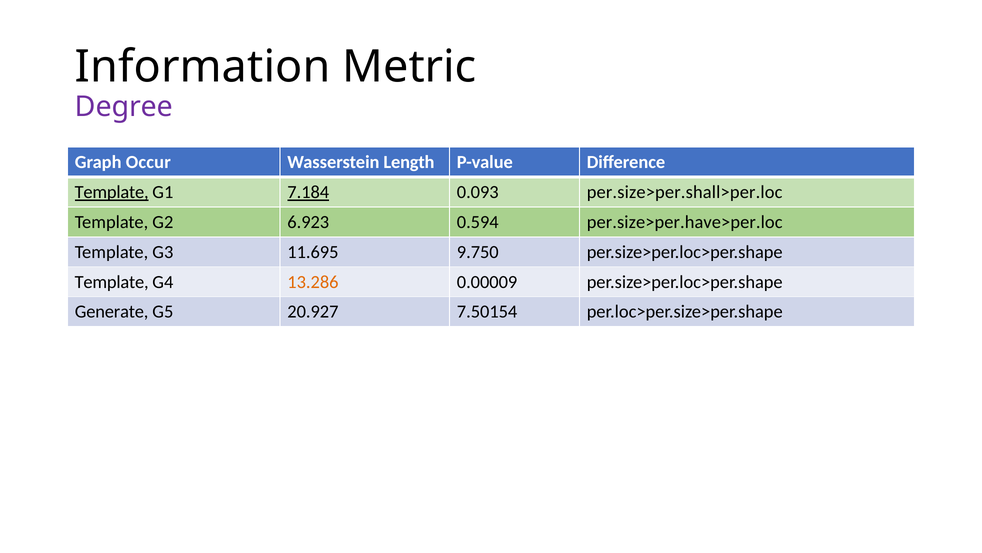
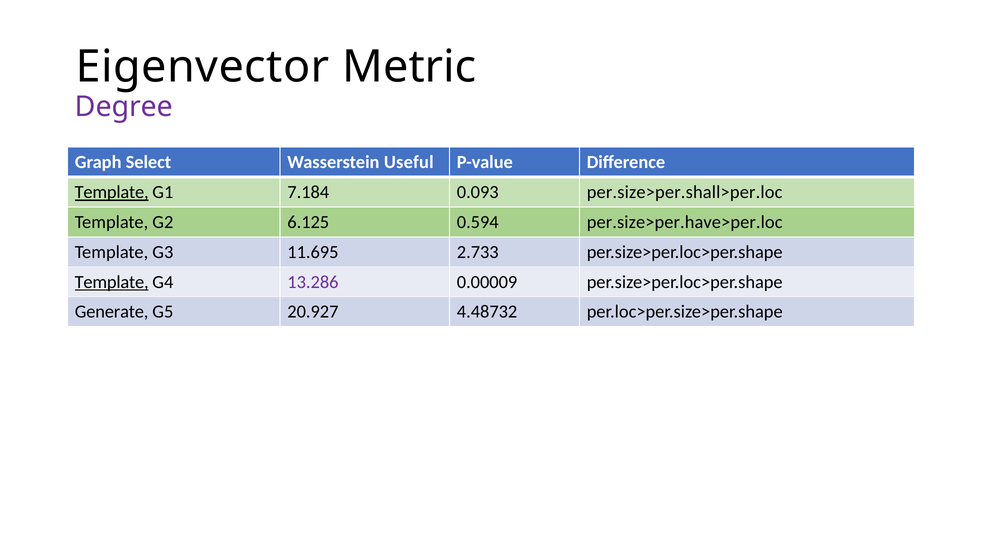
Information: Information -> Eigenvector (202, 67)
Occur: Occur -> Select (148, 162)
Length: Length -> Useful (409, 162)
7.184 underline: present -> none (308, 192)
6.923: 6.923 -> 6.125 (308, 222)
9.750: 9.750 -> 2.733 (478, 252)
Template underline: none -> present (112, 282)
13.286 colour: orange -> purple (313, 282)
7.50154: 7.50154 -> 4.48732 (487, 312)
